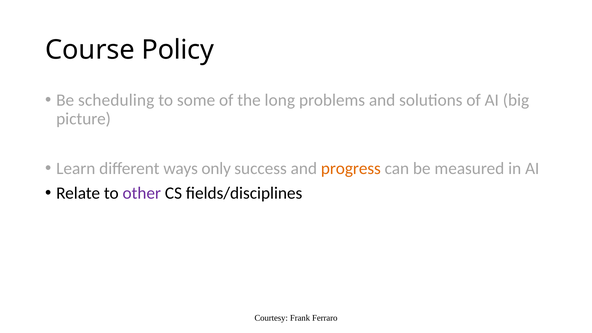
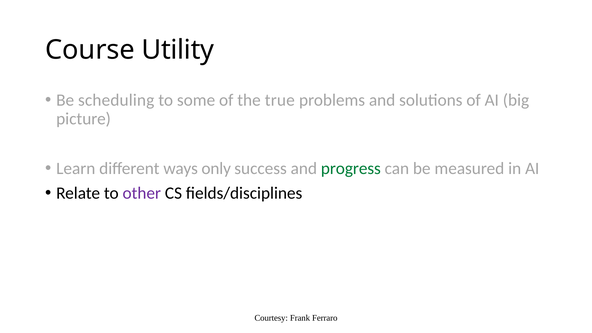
Policy: Policy -> Utility (178, 50)
long: long -> true (280, 100)
progress colour: orange -> green (351, 168)
